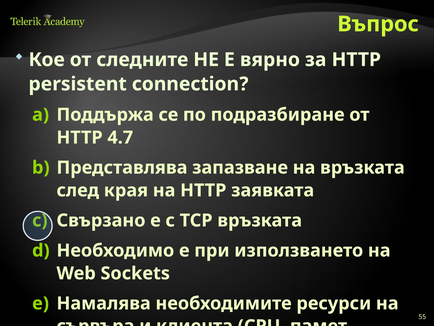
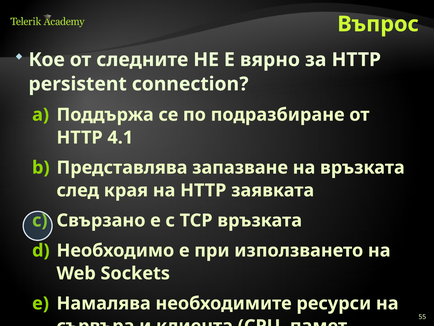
4.7: 4.7 -> 4.1 (120, 137)
